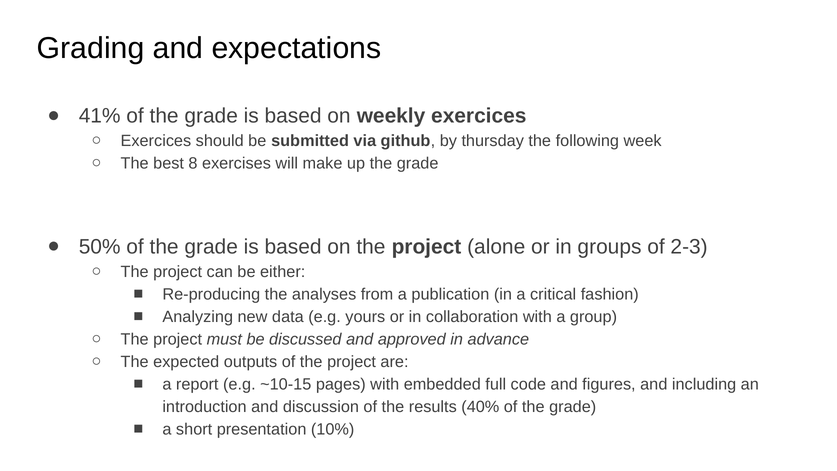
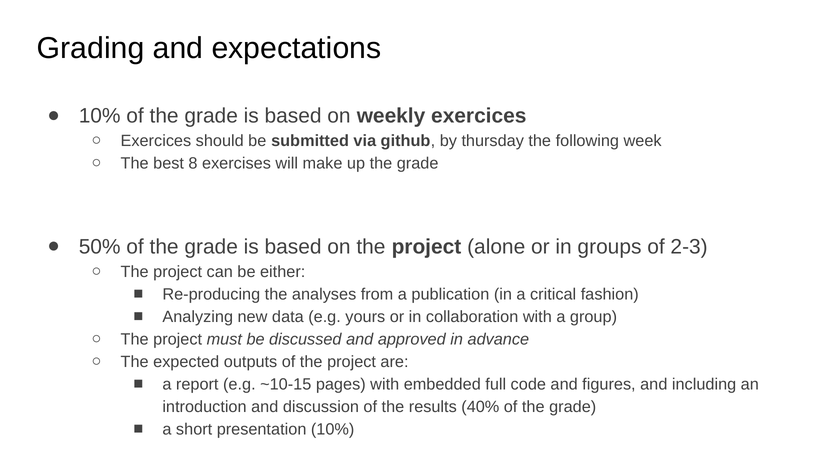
41%: 41% -> 10% (100, 116)
